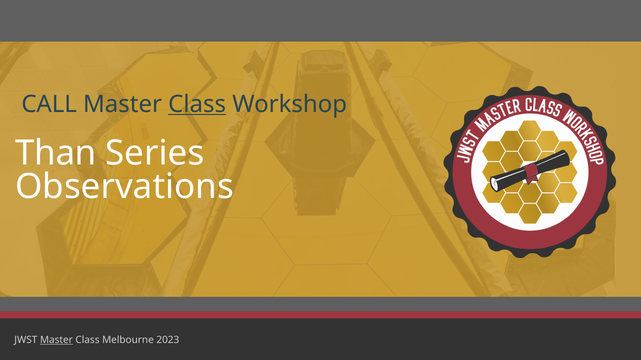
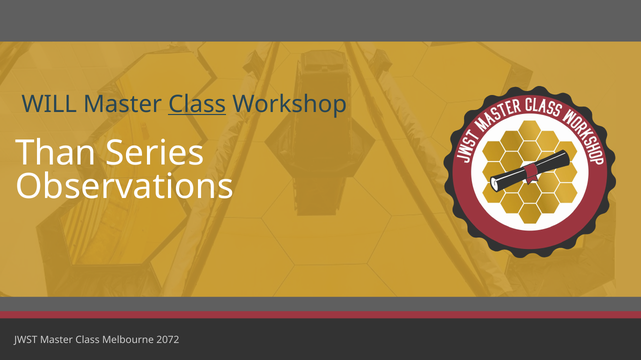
CALL: CALL -> WILL (49, 104)
Master underline: present -> none (56, 340)
2023: 2023 -> 2072 (168, 340)
